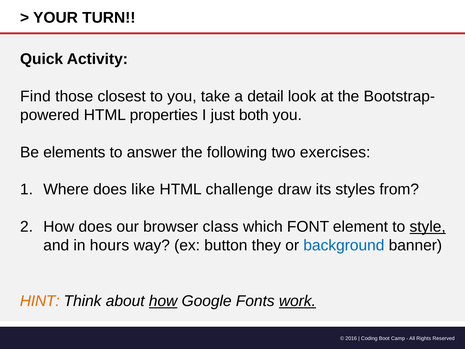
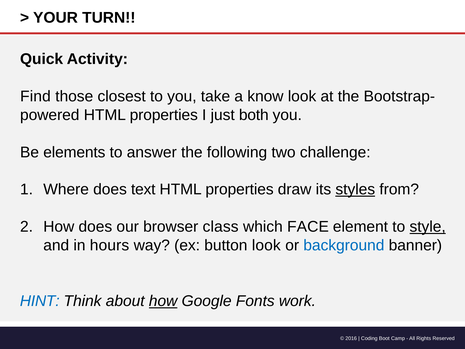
detail: detail -> know (265, 96)
exercises: exercises -> challenge (335, 152)
like: like -> text (143, 189)
challenge: challenge -> properties (240, 189)
styles underline: none -> present (355, 189)
FONT: FONT -> FACE (308, 227)
button they: they -> look (266, 245)
HINT colour: orange -> blue (40, 301)
work underline: present -> none (297, 301)
